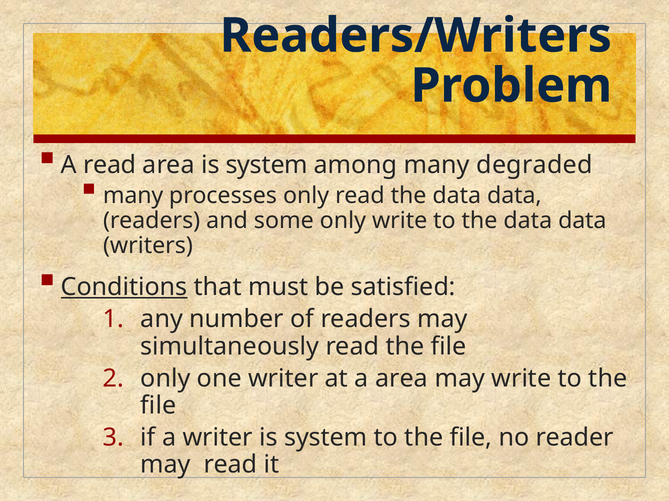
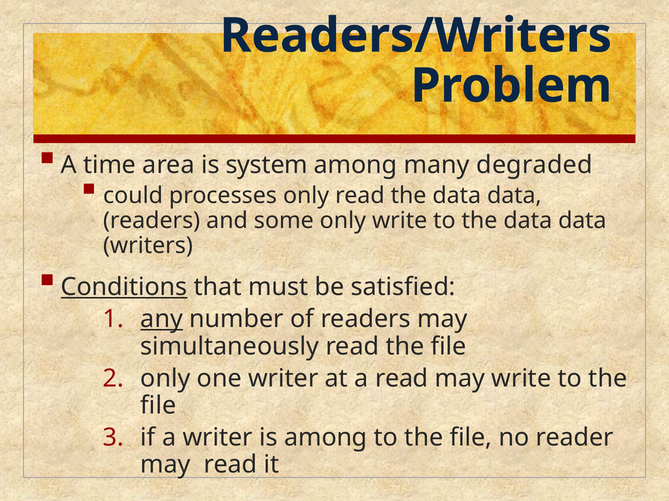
A read: read -> time (110, 165)
many: many -> could (133, 196)
any underline: none -> present (162, 320)
a area: area -> read (402, 379)
writer is system: system -> among (326, 438)
